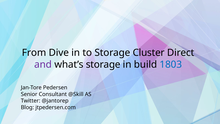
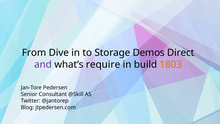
Cluster: Cluster -> Demos (149, 53)
what’s storage: storage -> require (103, 64)
1803 colour: blue -> orange (171, 64)
